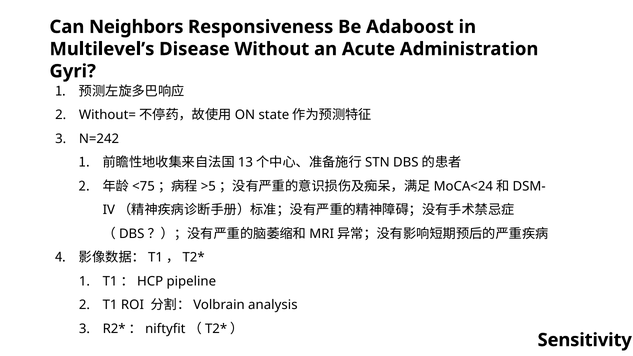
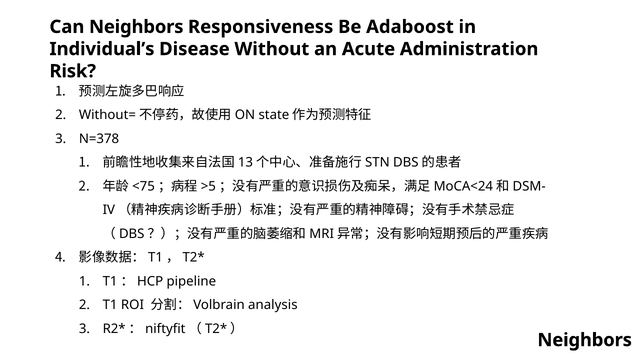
Multilevel’s: Multilevel’s -> Individual’s (102, 49)
Gyri: Gyri -> Risk (73, 71)
N=242: N=242 -> N=378 (99, 139)
Sensitivity: Sensitivity -> Neighbors (585, 340)
